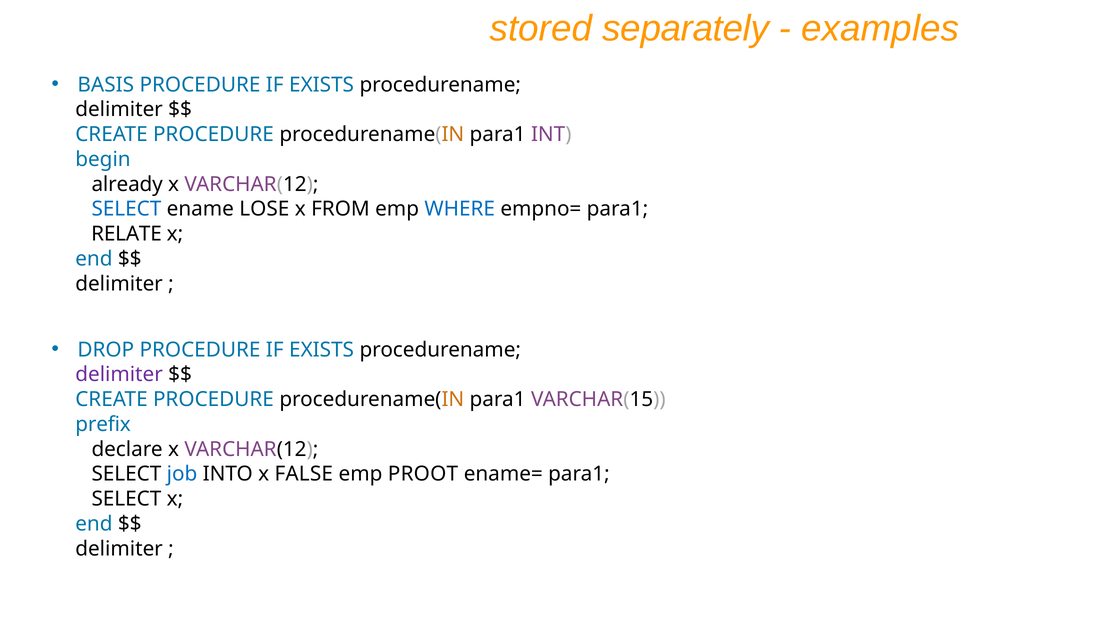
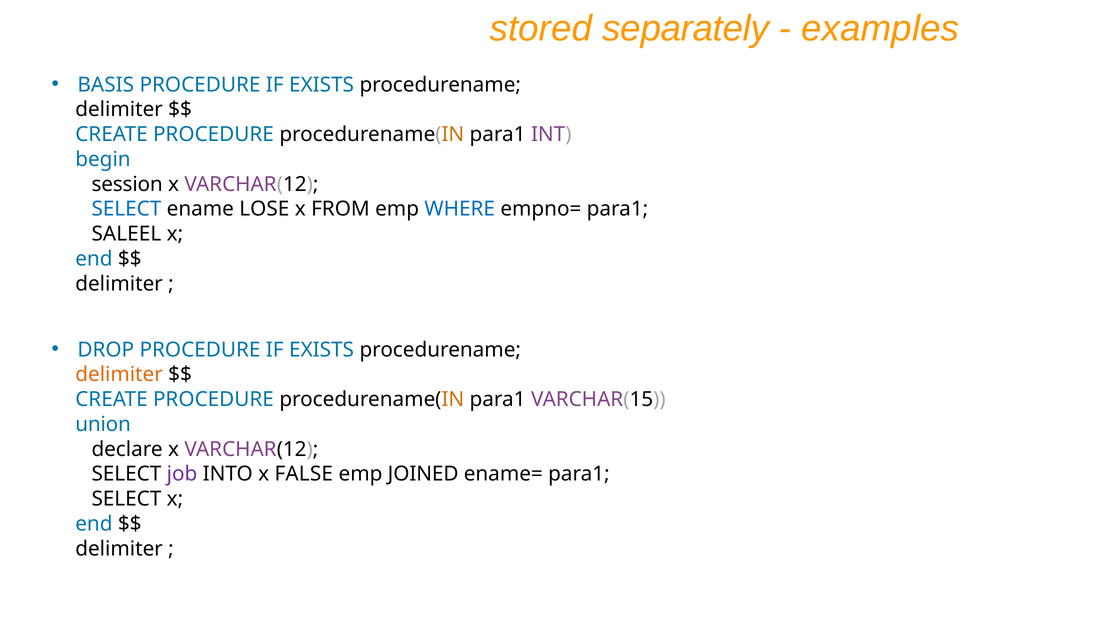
already: already -> session (127, 184)
RELATE: RELATE -> SALEEL (126, 234)
delimiter colour: purple -> orange (119, 375)
prefix: prefix -> union (103, 424)
job colour: blue -> purple (182, 474)
PROOT: PROOT -> JOINED (423, 474)
